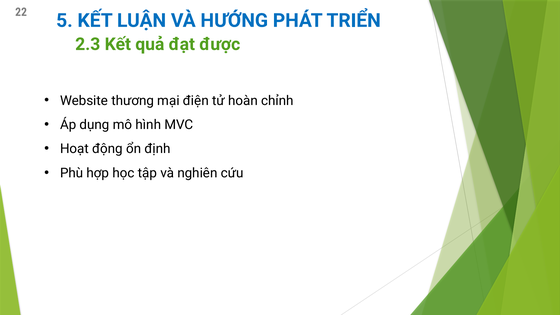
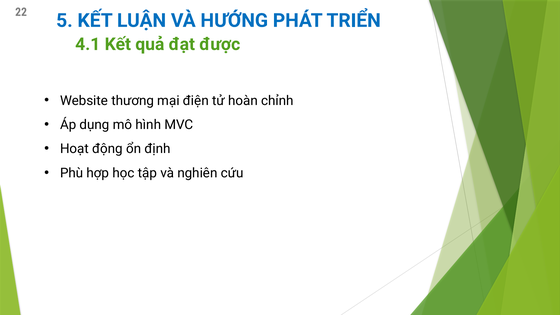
2.3: 2.3 -> 4.1 (88, 44)
